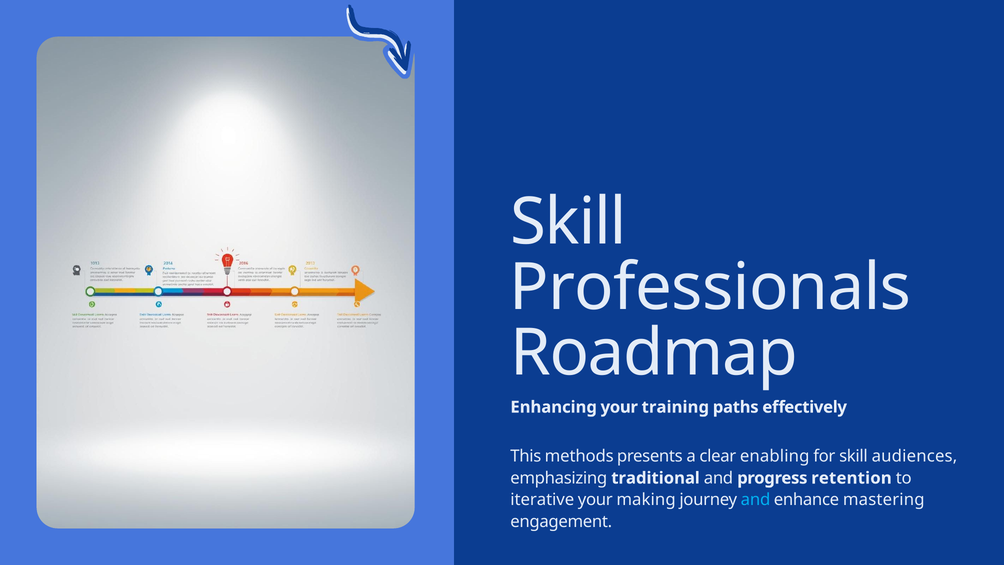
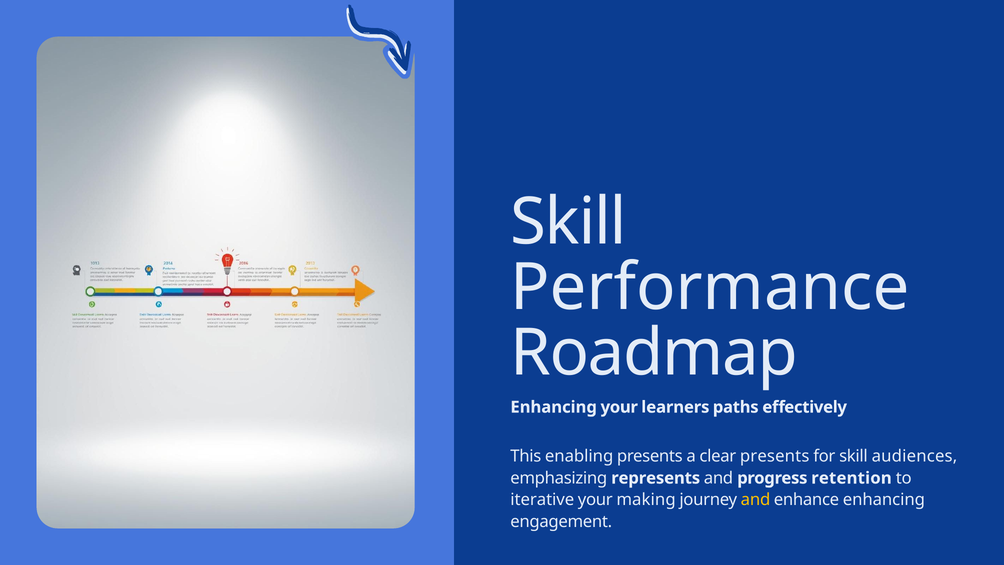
Professionals: Professionals -> Performance (710, 288)
training: training -> learners (675, 407)
methods: methods -> enabling (579, 456)
clear enabling: enabling -> presents (775, 456)
traditional: traditional -> represents (656, 478)
and colour: light blue -> yellow (756, 500)
enhance mastering: mastering -> enhancing (884, 500)
